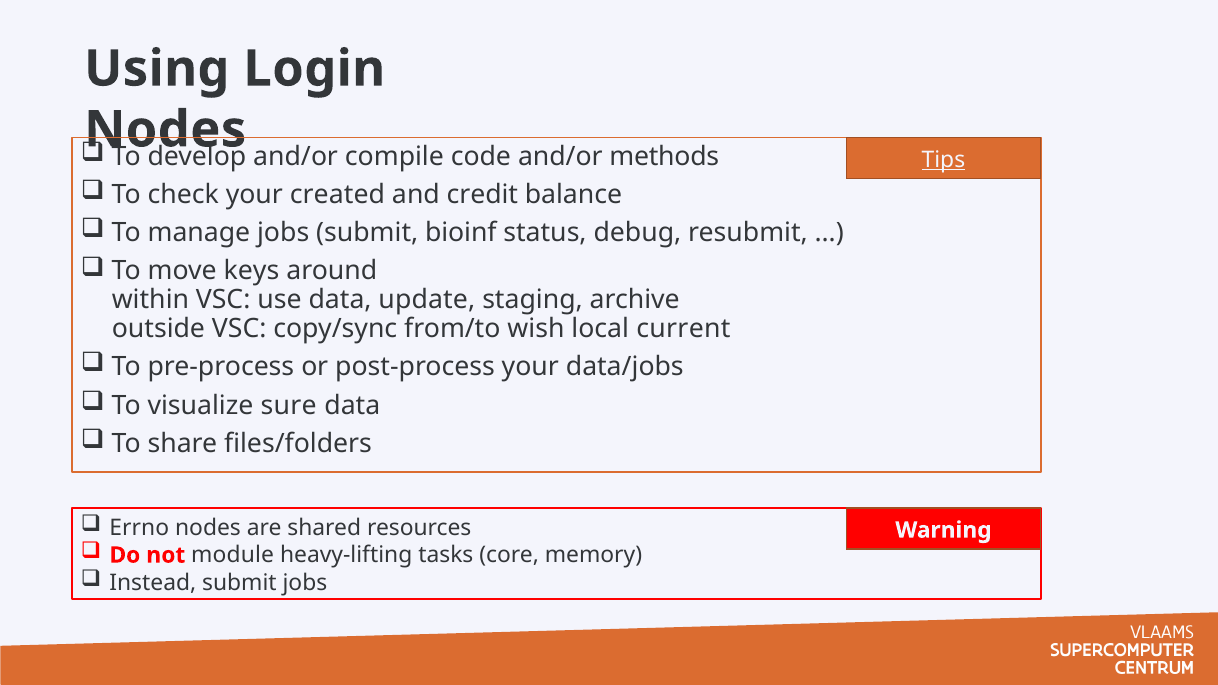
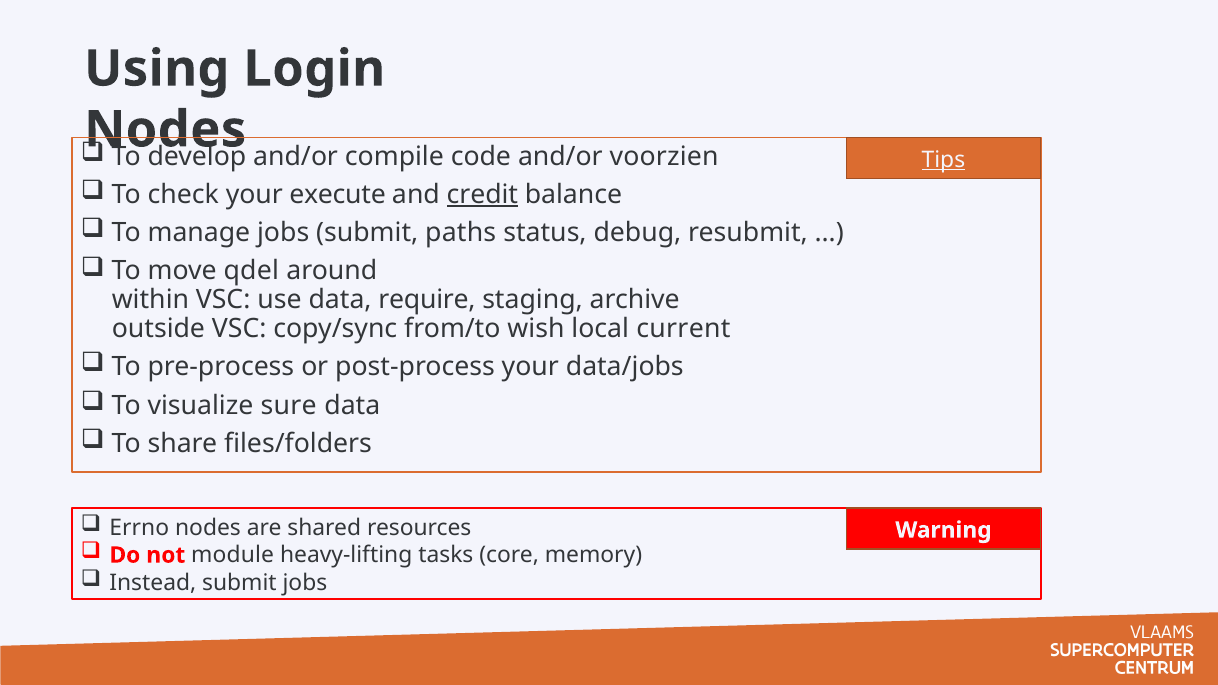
methods: methods -> voorzien (664, 156)
created: created -> execute (338, 195)
credit underline: none -> present (482, 195)
bioinf: bioinf -> paths (461, 233)
keys: keys -> qdel (251, 271)
update: update -> require (427, 300)
